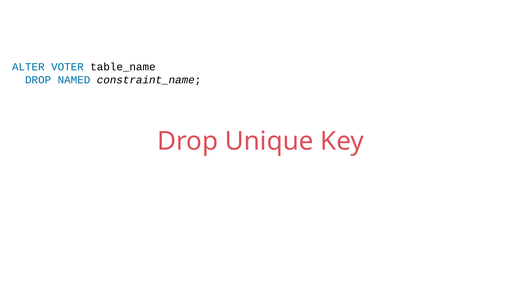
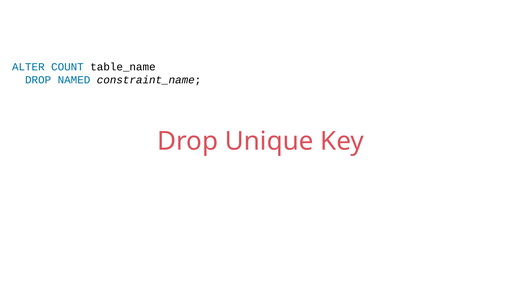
VOTER: VOTER -> COUNT (67, 67)
